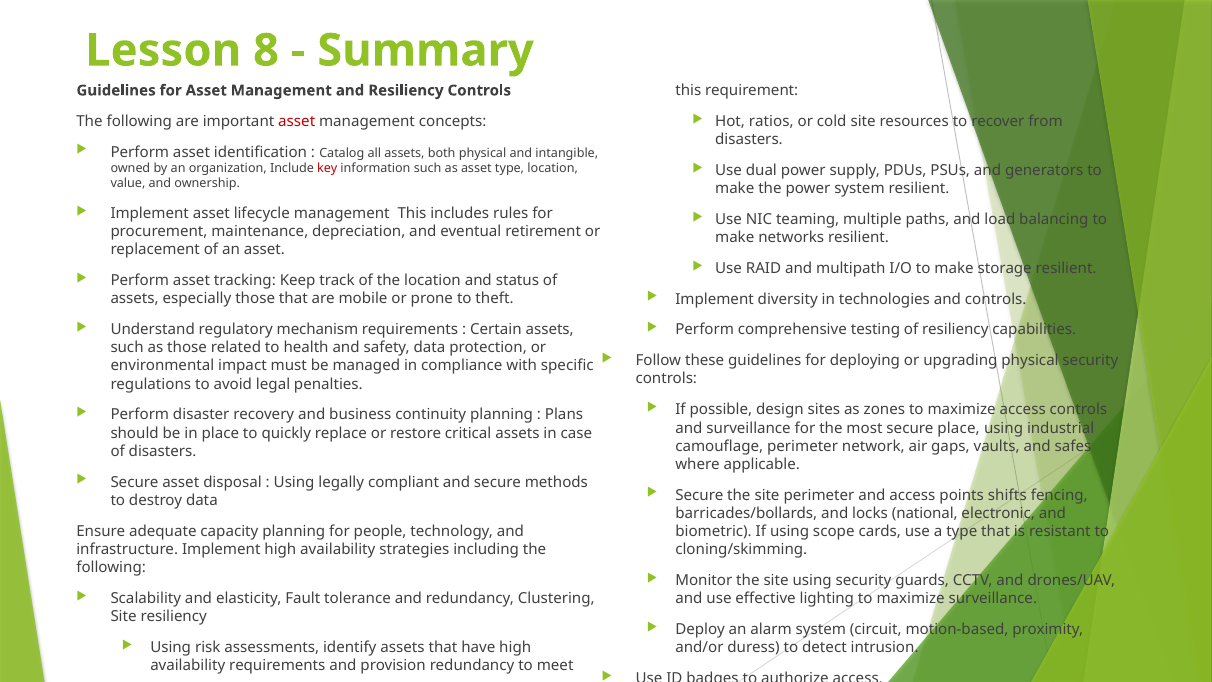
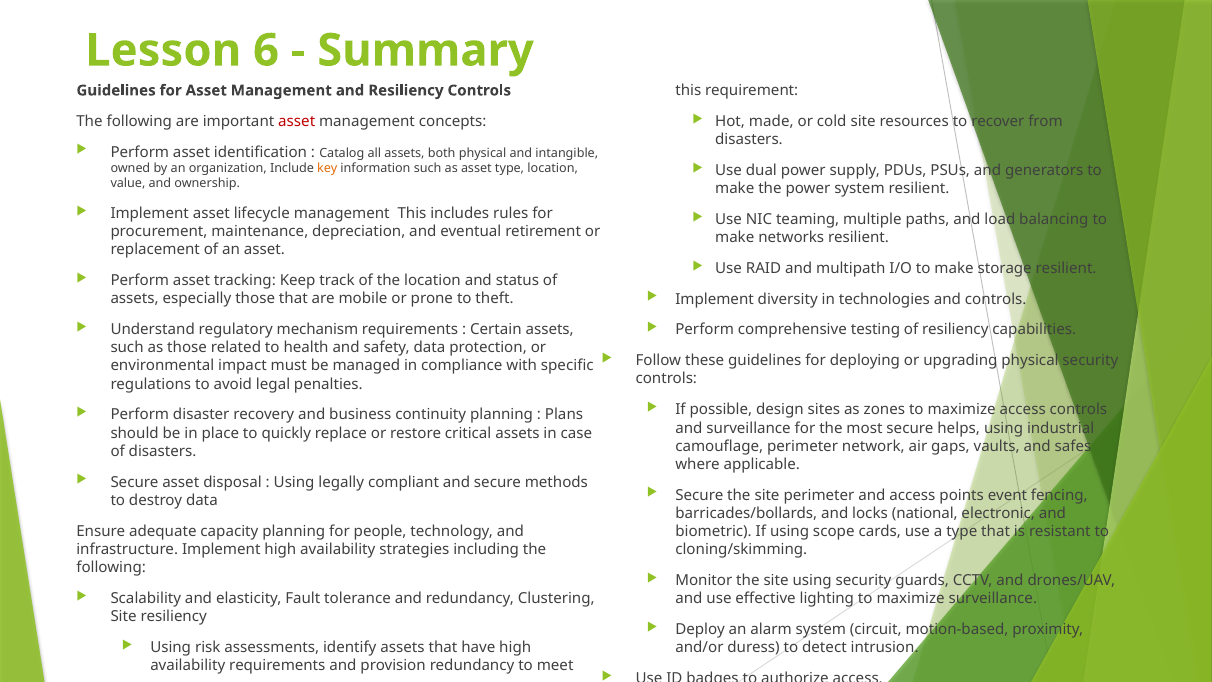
8: 8 -> 6 (266, 51)
ratios: ratios -> made (771, 121)
key colour: red -> orange (327, 169)
secure place: place -> helps (959, 428)
shifts: shifts -> event (1007, 495)
